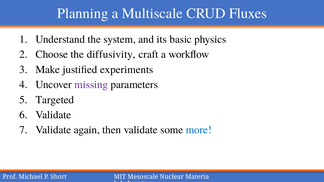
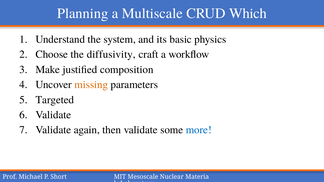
Fluxes: Fluxes -> Which (248, 13)
experiments: experiments -> composition (127, 70)
missing colour: purple -> orange (91, 85)
